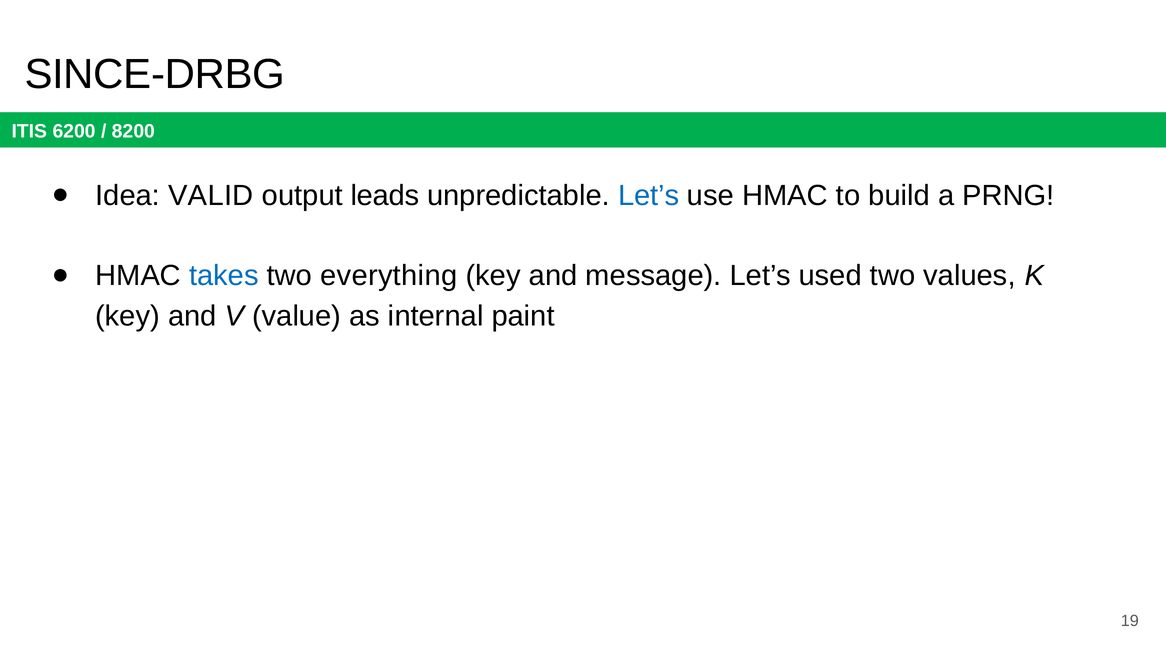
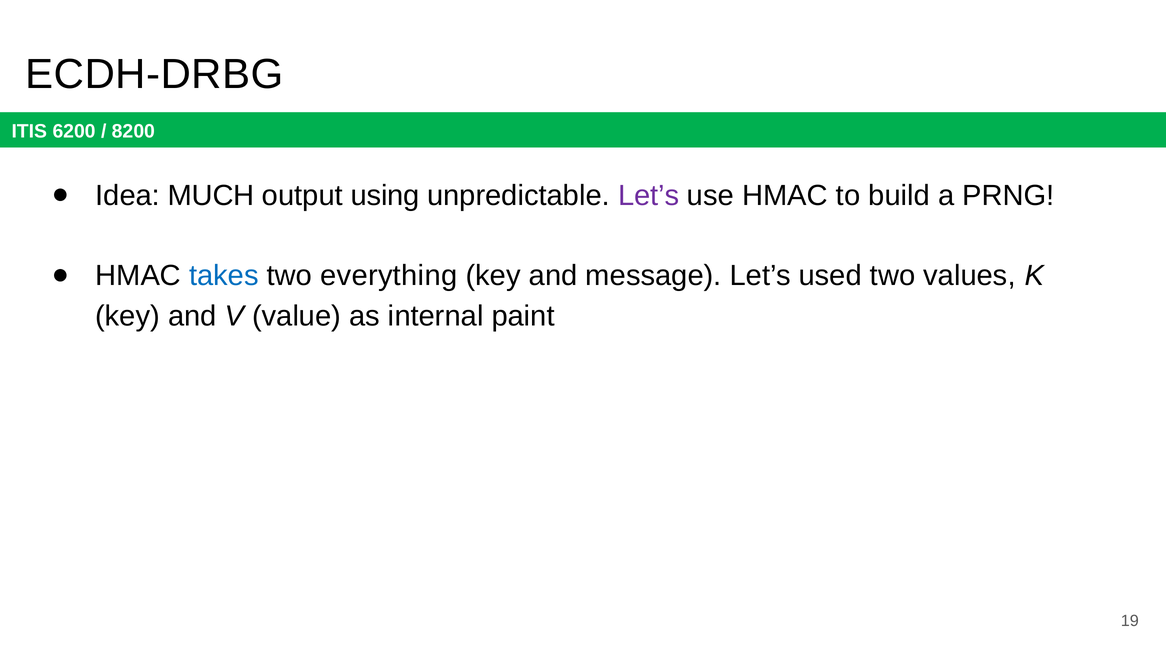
SINCE-DRBG: SINCE-DRBG -> ECDH-DRBG (154, 74)
VALID: VALID -> MUCH (211, 195)
leads: leads -> using (385, 195)
Let’s colour: blue -> purple (649, 195)
